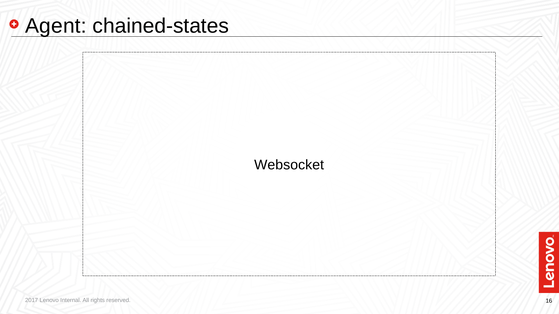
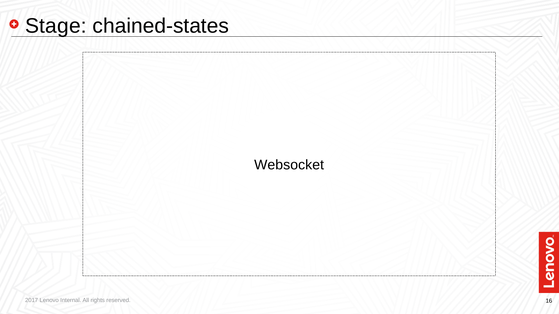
Agent: Agent -> Stage (56, 26)
